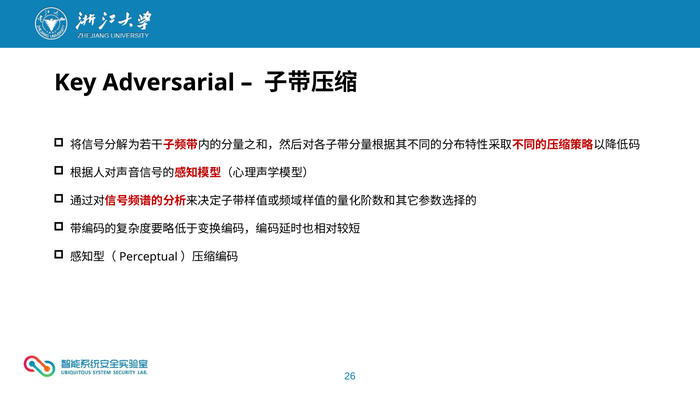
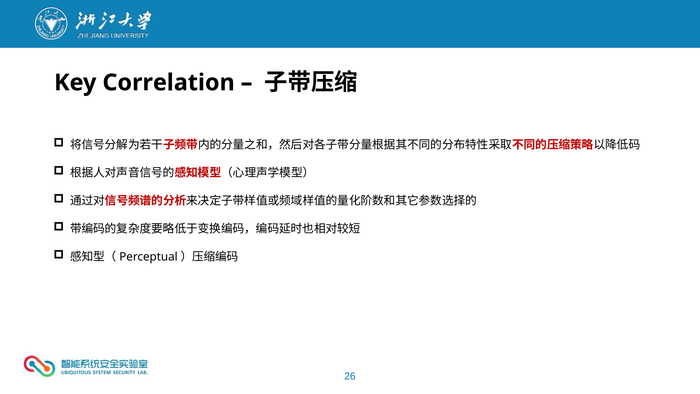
Adversarial: Adversarial -> Correlation (169, 83)
